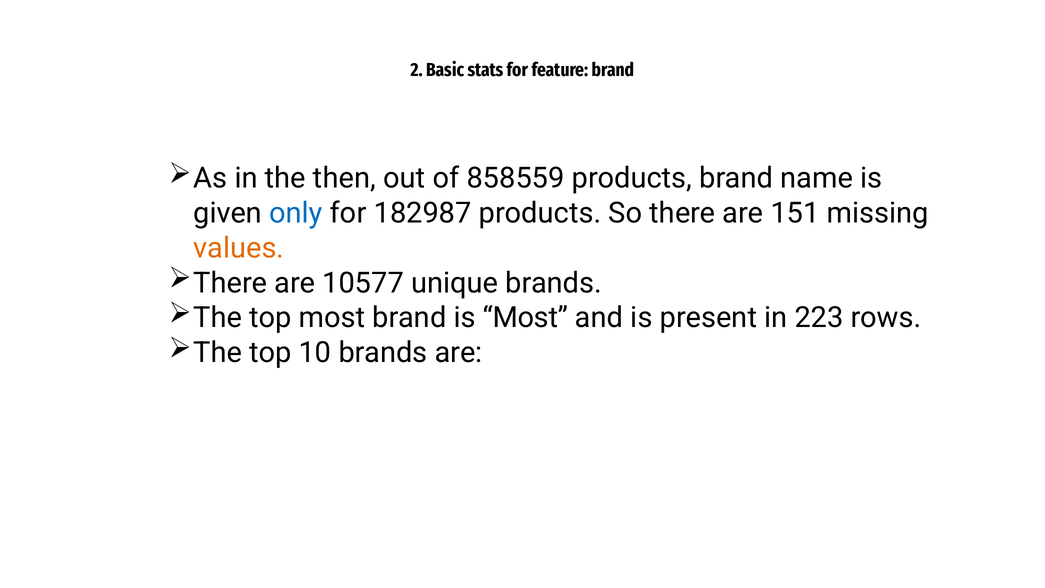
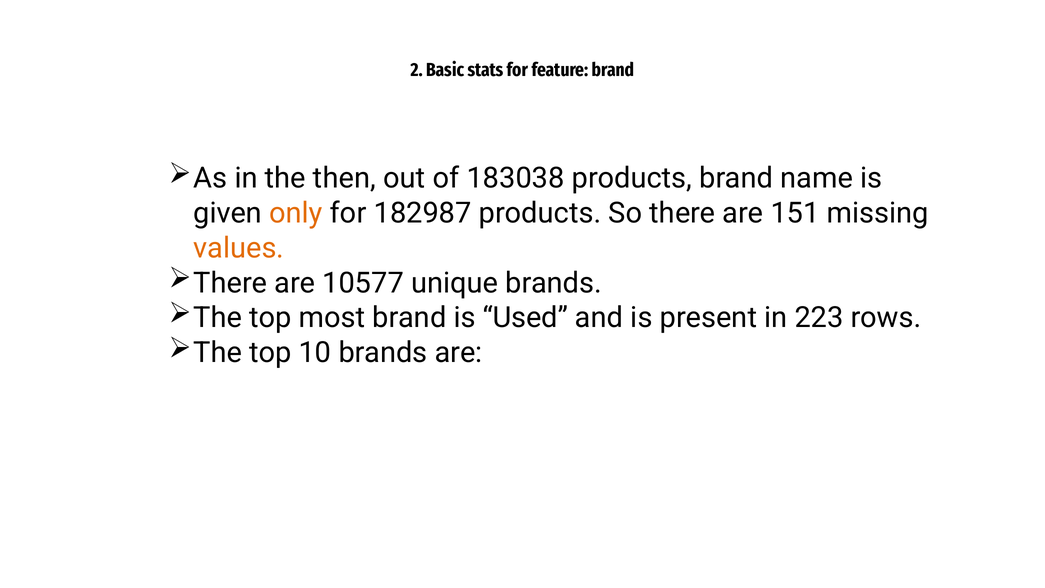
858559: 858559 -> 183038 (516, 178)
only colour: blue -> orange (296, 213)
is Most: Most -> Used (525, 318)
